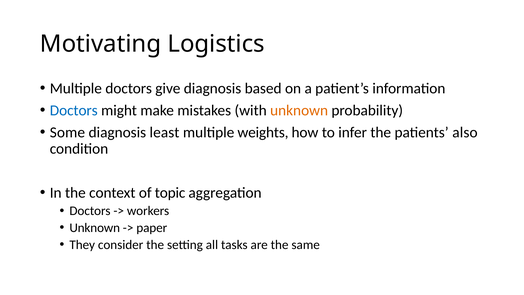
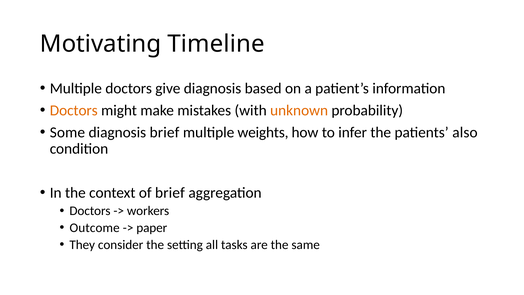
Logistics: Logistics -> Timeline (216, 44)
Doctors colour: blue -> orange (74, 110)
diagnosis least: least -> brief (164, 132)
of topic: topic -> brief (170, 193)
Unknown: Unknown -> Outcome (95, 228)
